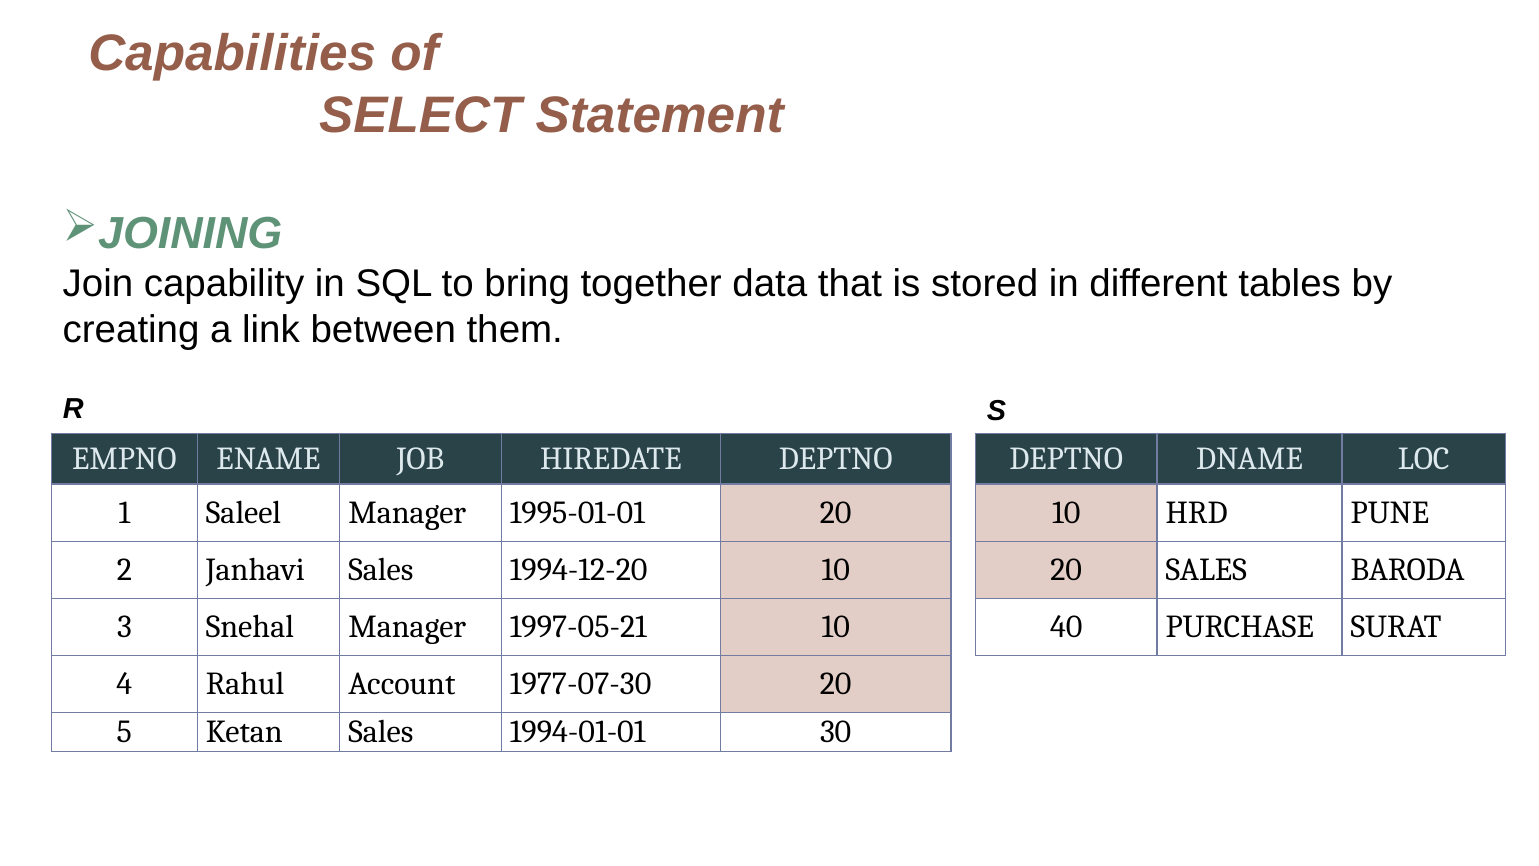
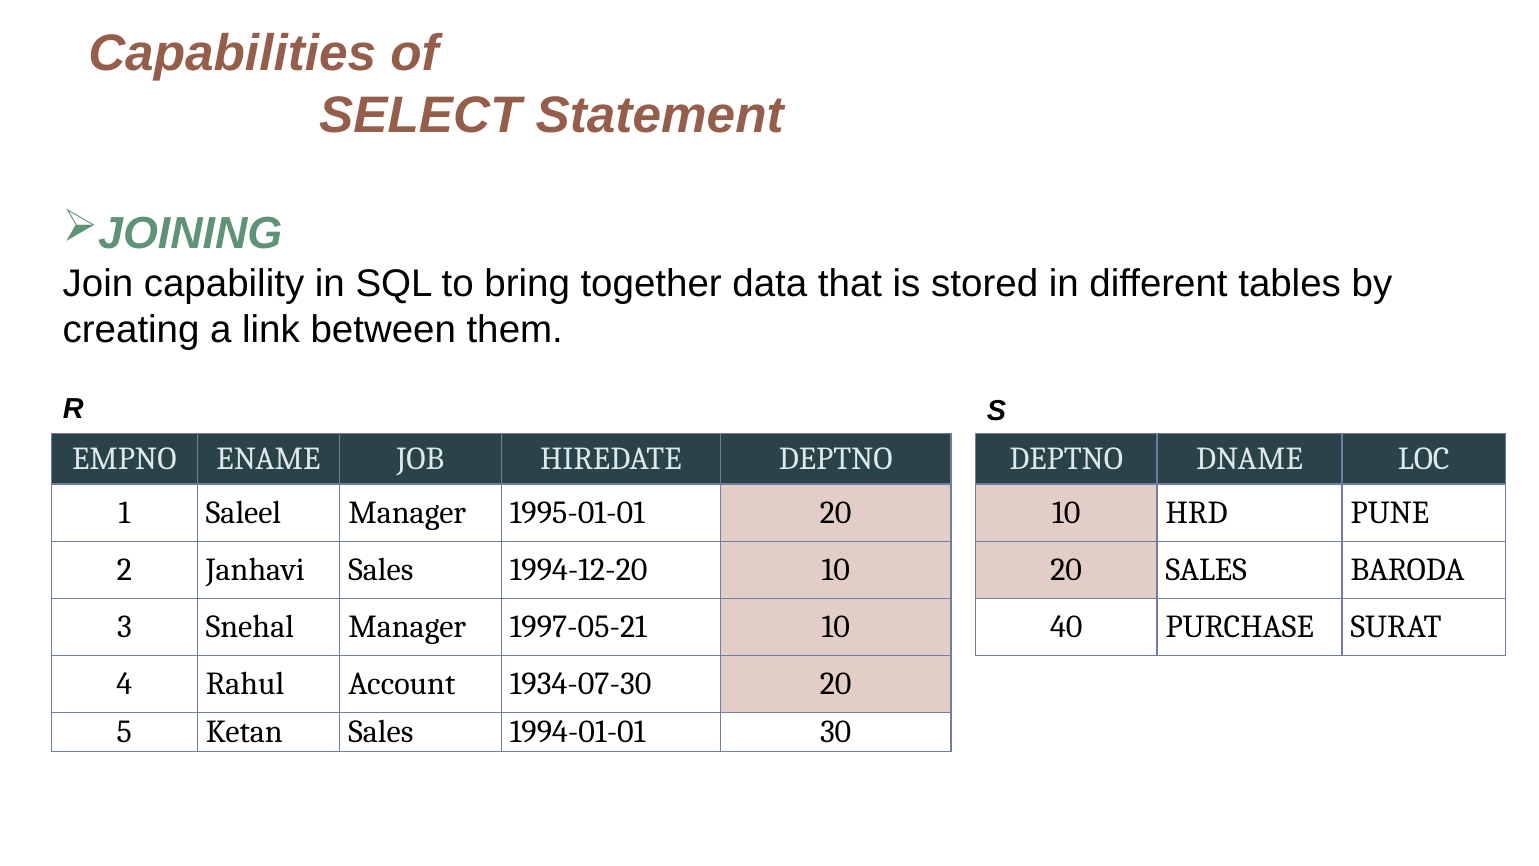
1977-07-30: 1977-07-30 -> 1934-07-30 (581, 684)
